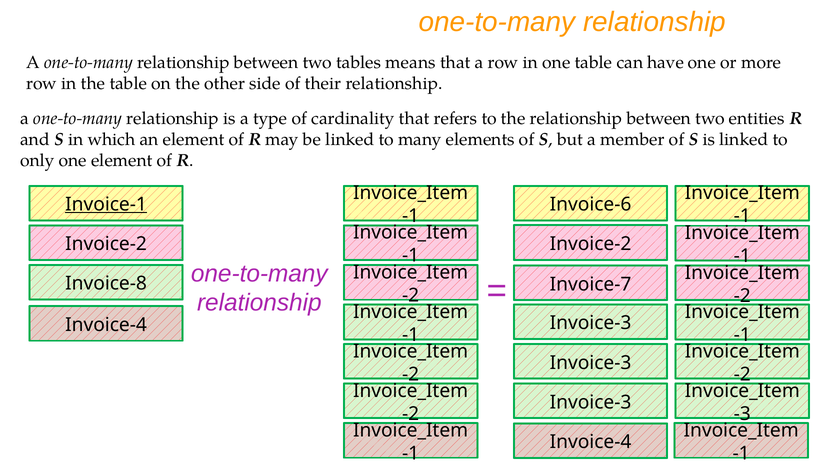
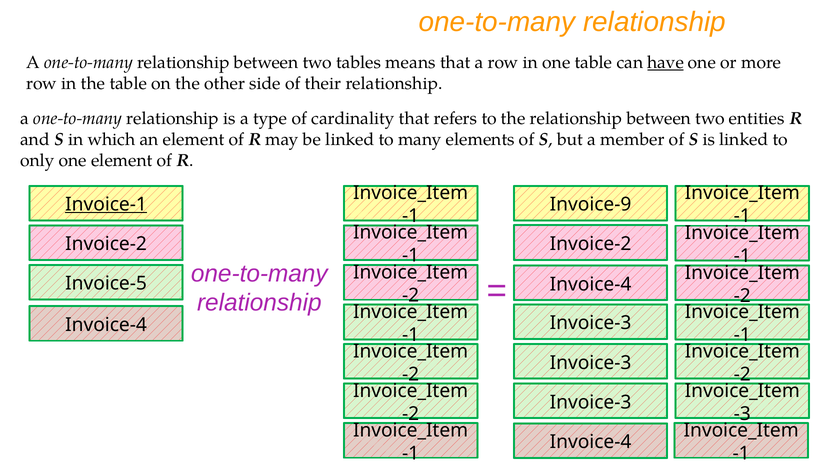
have underline: none -> present (666, 62)
Invoice-6: Invoice-6 -> Invoice-9 (591, 204)
Invoice-8: Invoice-8 -> Invoice-5 (106, 283)
Invoice-7: Invoice-7 -> Invoice-4 (591, 284)
